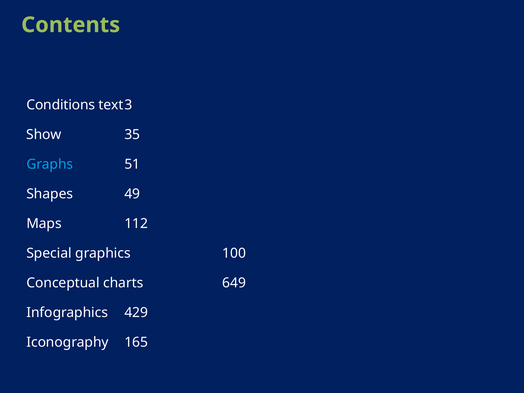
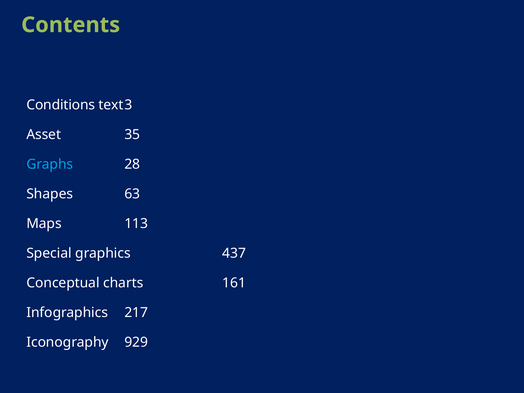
Show: Show -> Asset (44, 135)
51: 51 -> 28 (132, 164)
49: 49 -> 63 (132, 194)
112: 112 -> 113 (136, 224)
100: 100 -> 437 (234, 253)
649: 649 -> 161 (234, 283)
429: 429 -> 217 (136, 313)
165: 165 -> 929 (136, 342)
